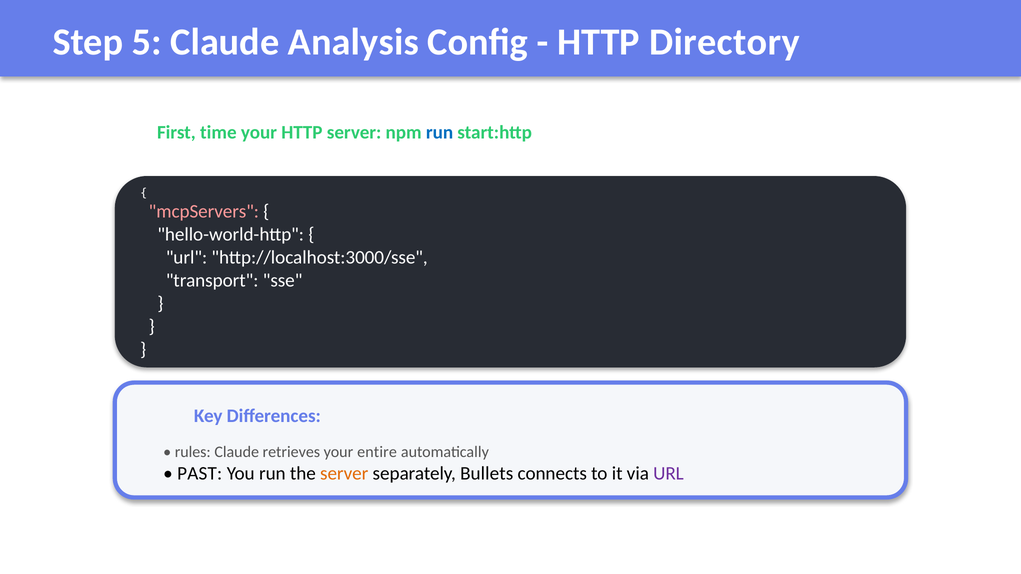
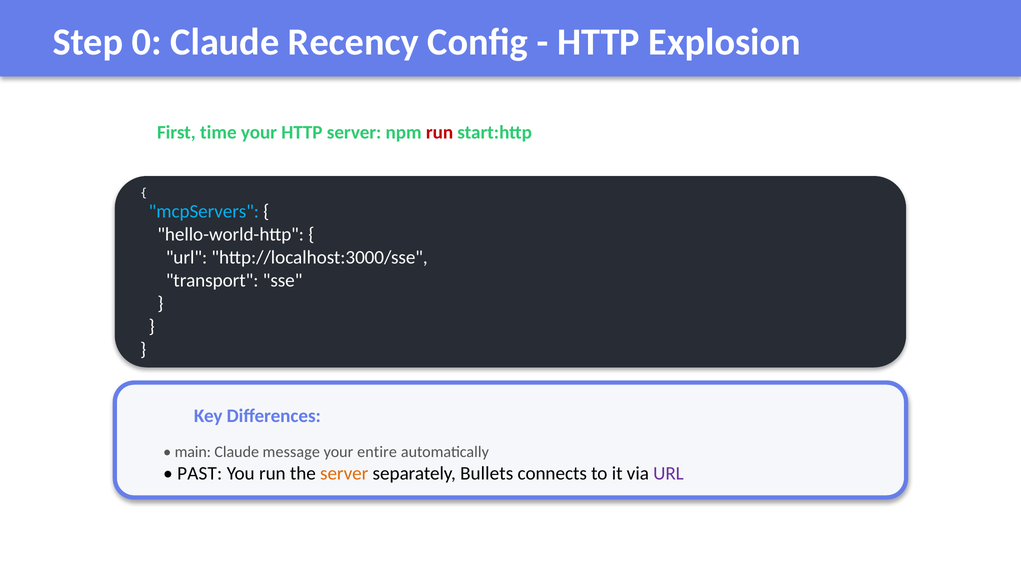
5: 5 -> 0 (147, 42)
Analysis: Analysis -> Recency (353, 42)
Directory: Directory -> Explosion (725, 42)
run colour: blue -> red (440, 133)
mcpServers colour: pink -> light blue (204, 212)
rules: rules -> main (193, 452)
retrieves: retrieves -> message (291, 452)
